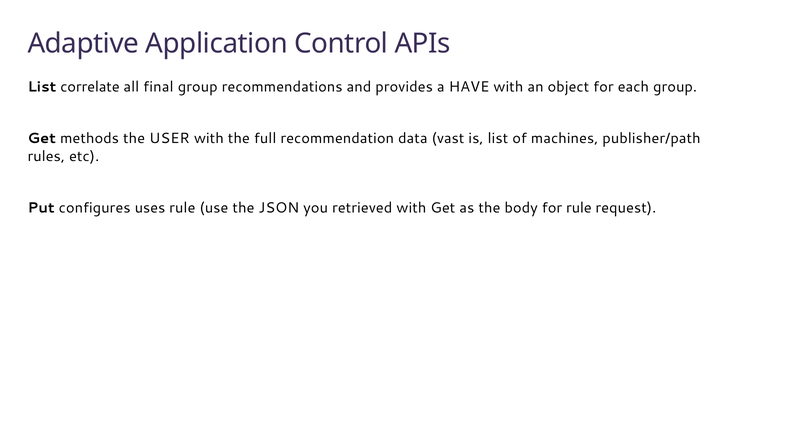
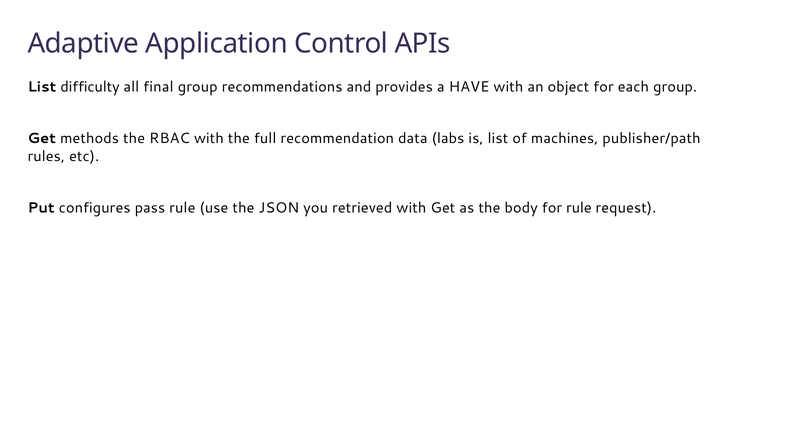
correlate: correlate -> difficulty (90, 87)
USER: USER -> RBAC (170, 139)
vast: vast -> labs (448, 139)
uses: uses -> pass (150, 208)
